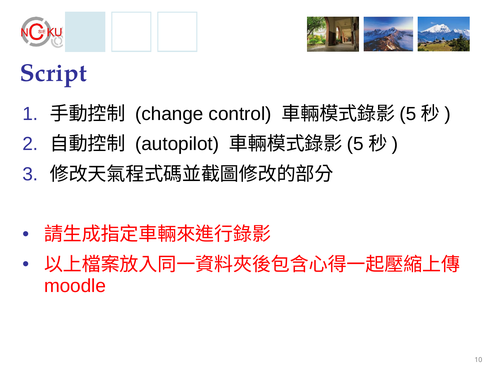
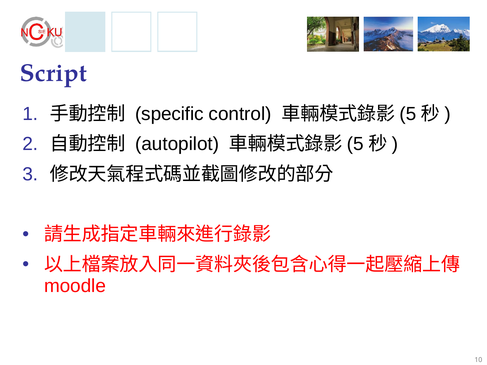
change: change -> specific (169, 114)
